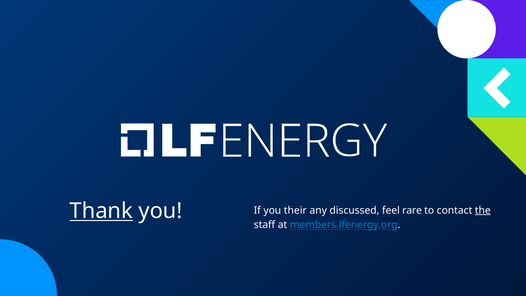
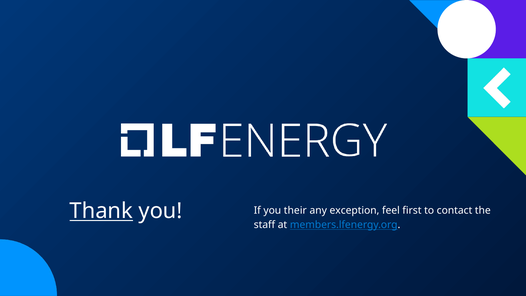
discussed: discussed -> exception (354, 210)
rare: rare -> first (412, 210)
the underline: present -> none (483, 210)
